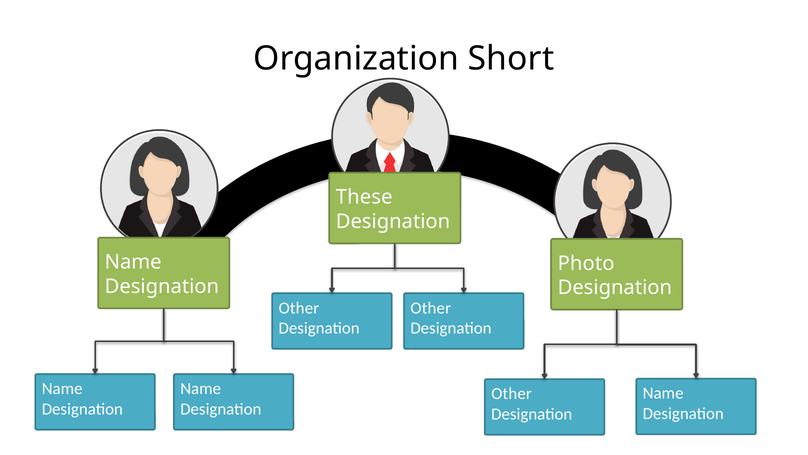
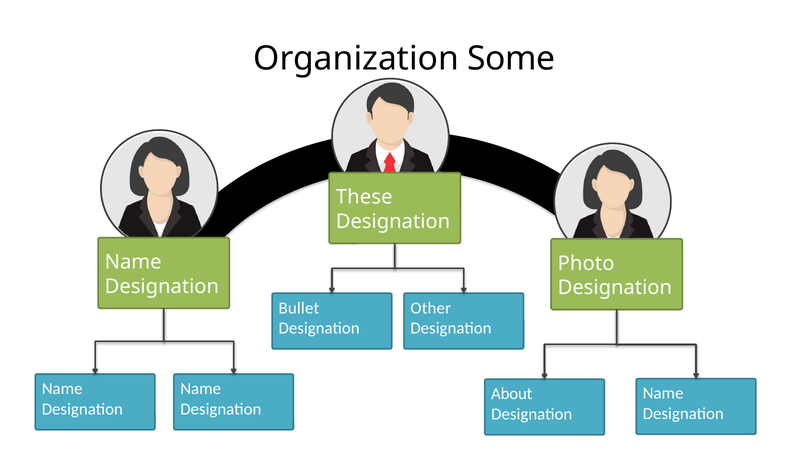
Short: Short -> Some (511, 58)
Other: Other -> Bullet (299, 308)
Other: Other -> About (512, 393)
